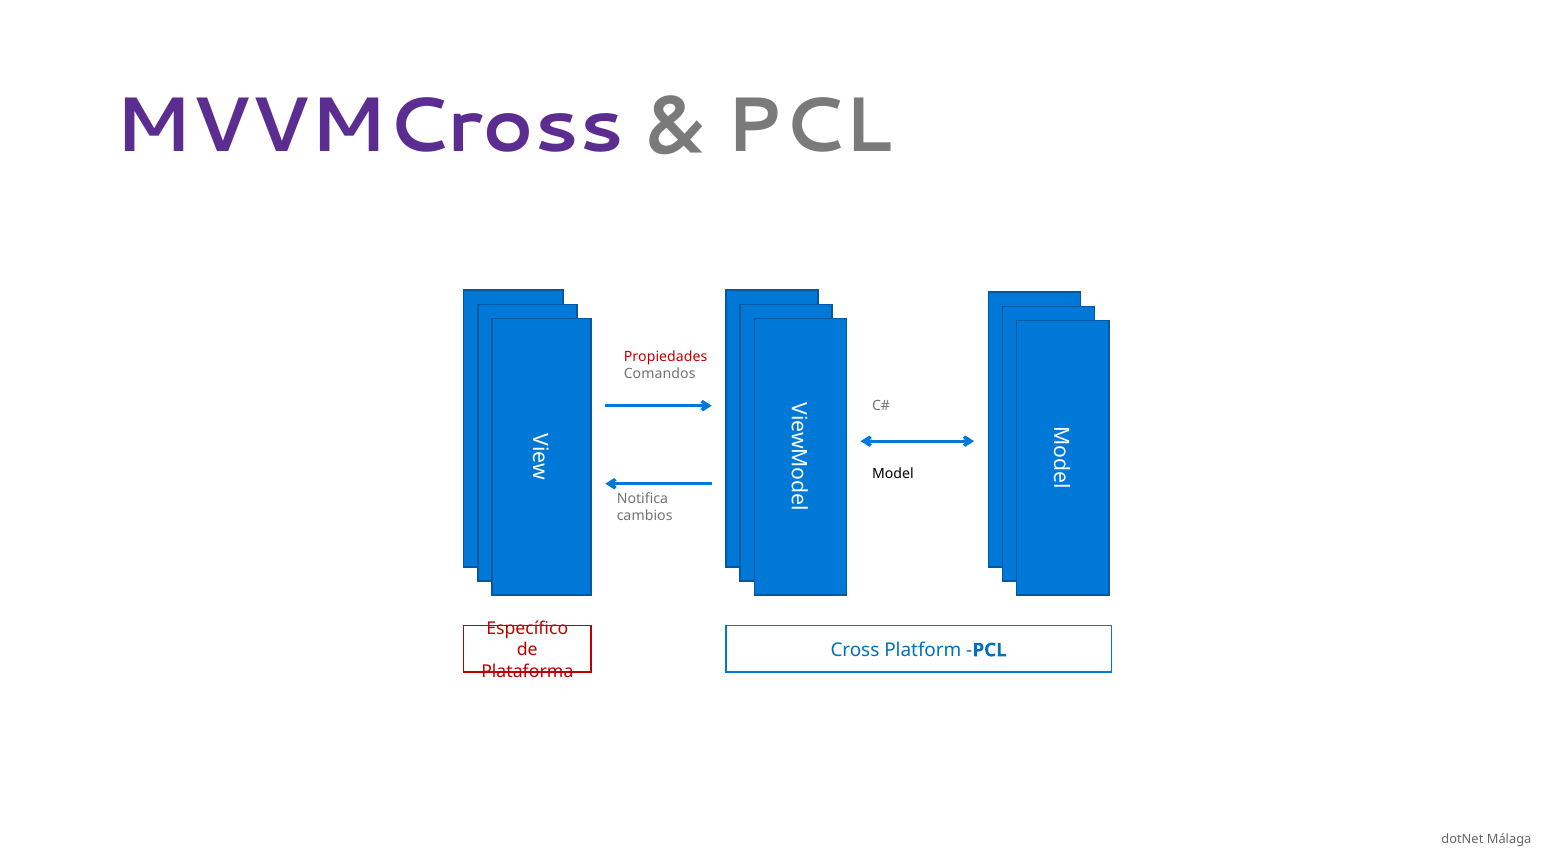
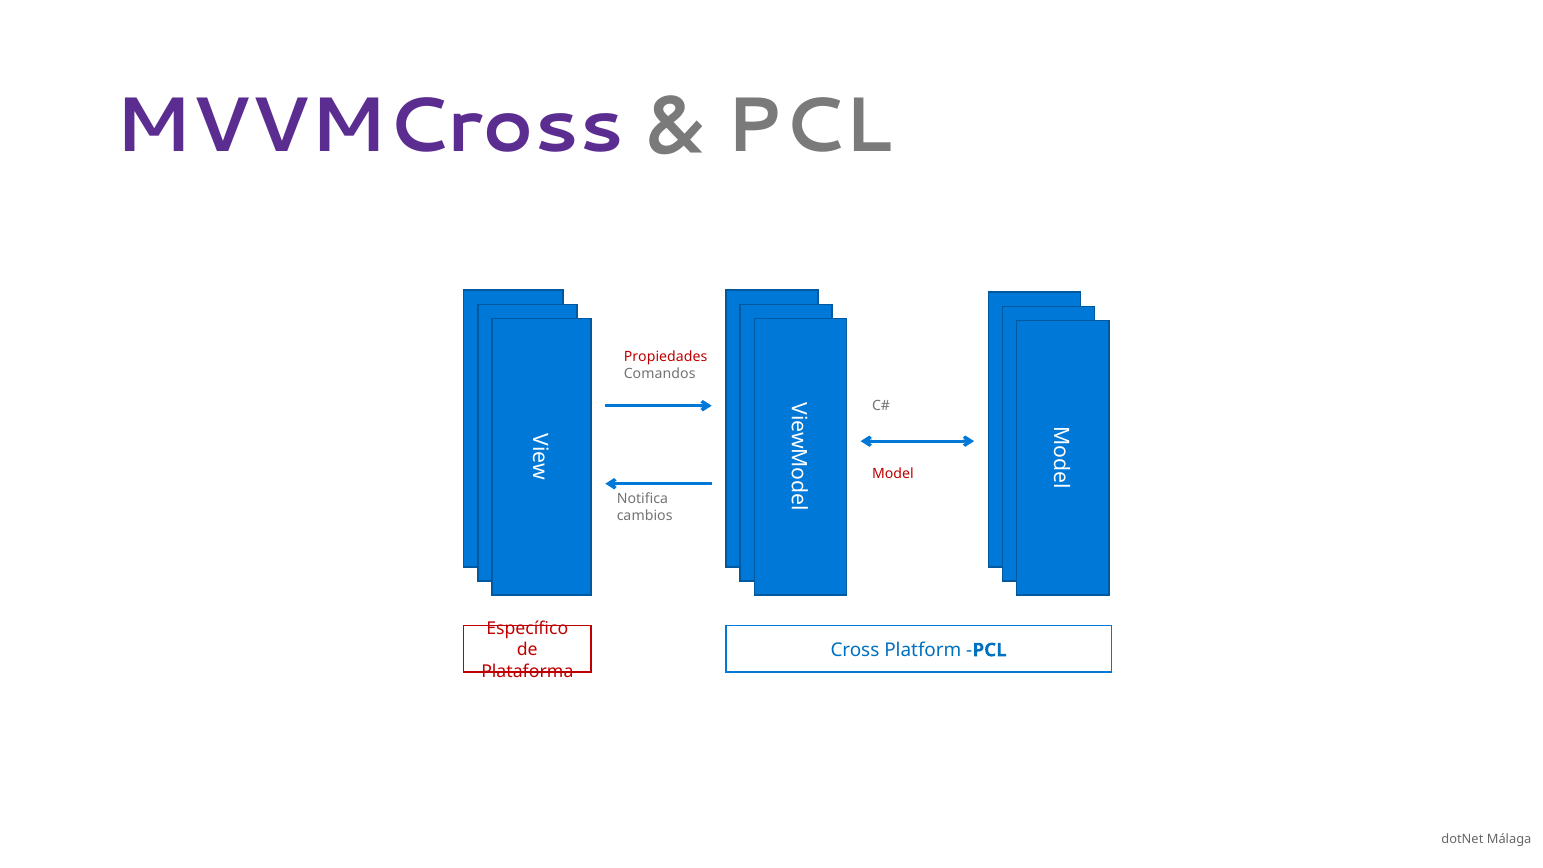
Model colour: black -> red (893, 474)
